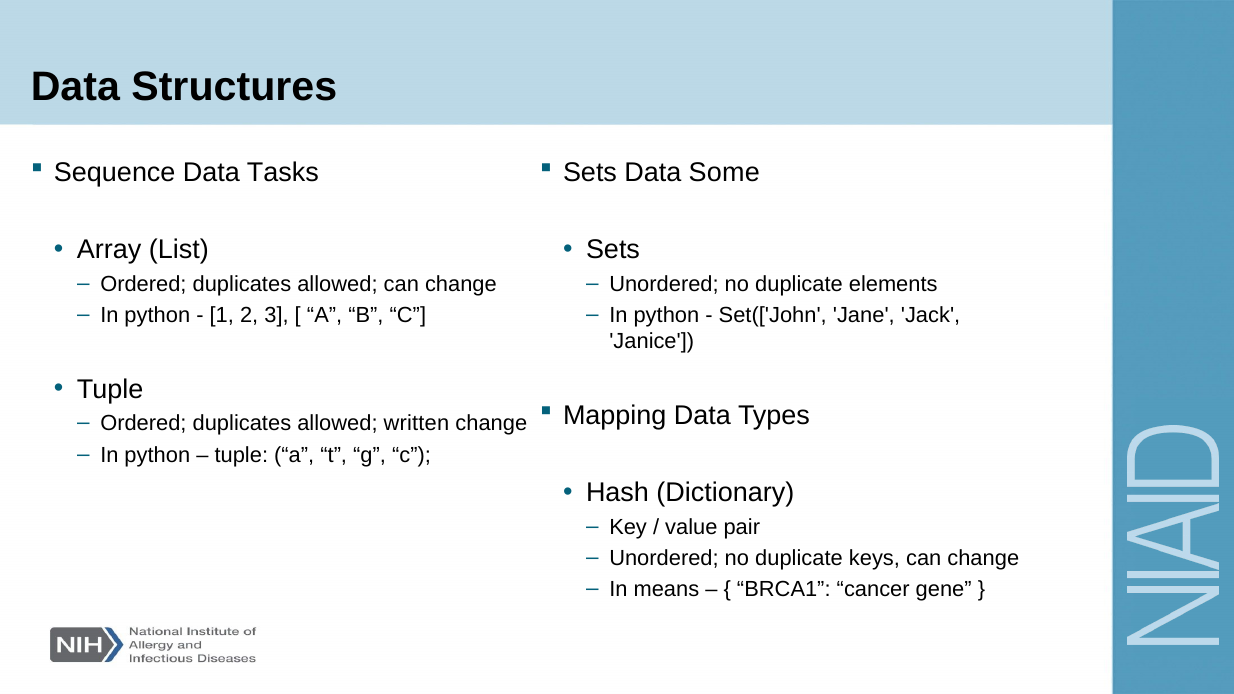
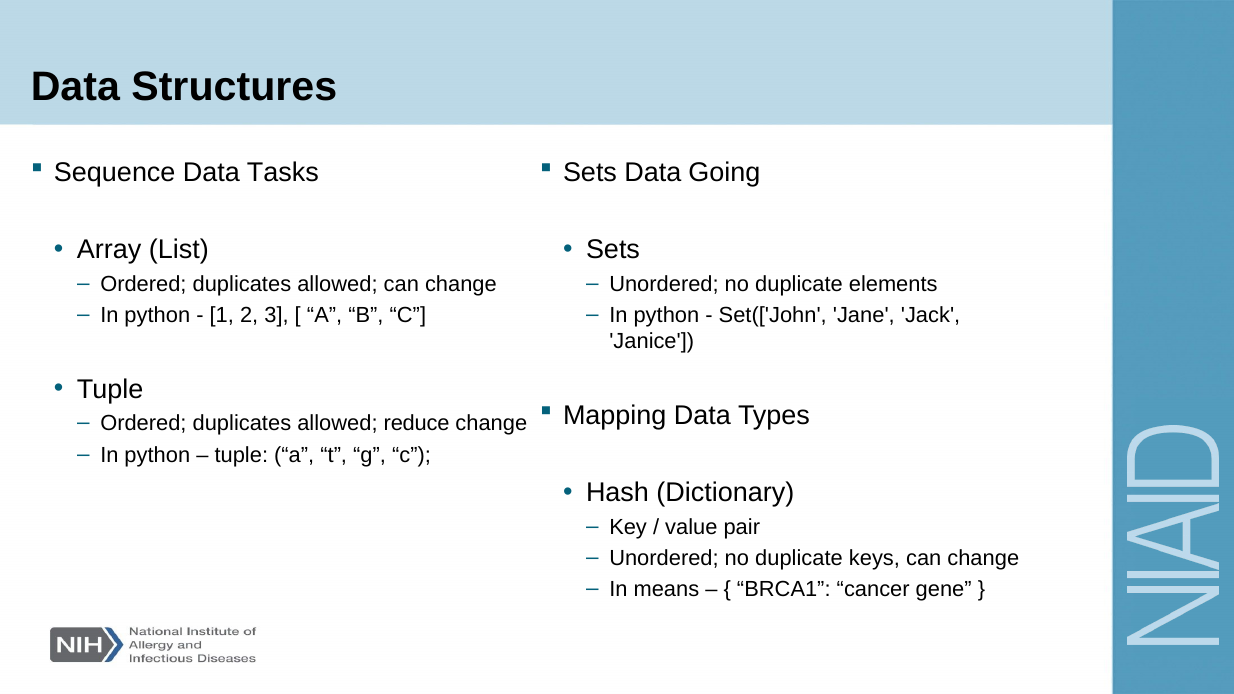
Some: Some -> Going (724, 173)
written: written -> reduce (417, 424)
